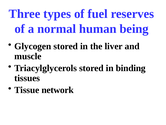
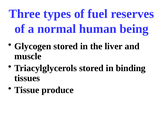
network: network -> produce (58, 90)
